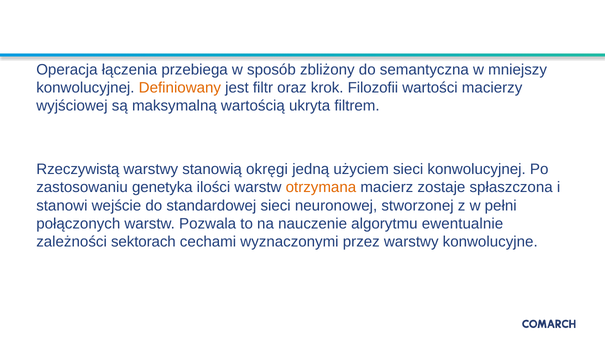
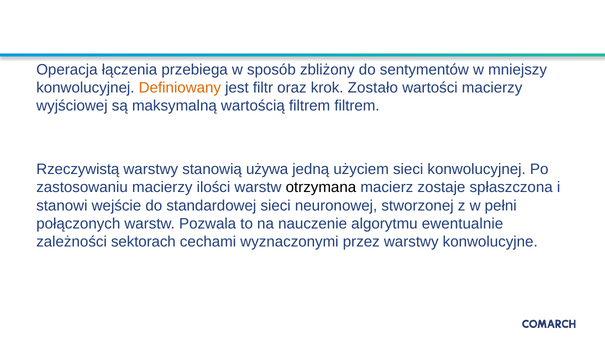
semantyczna: semantyczna -> sentymentów (424, 70)
Filozofii: Filozofii -> Zostało (373, 88)
wartością ukryta: ukryta -> filtrem (310, 106)
okręgi: okręgi -> używa (267, 169)
zastosowaniu genetyka: genetyka -> macierzy (162, 188)
otrzymana colour: orange -> black (321, 188)
